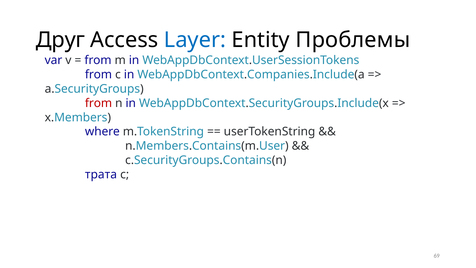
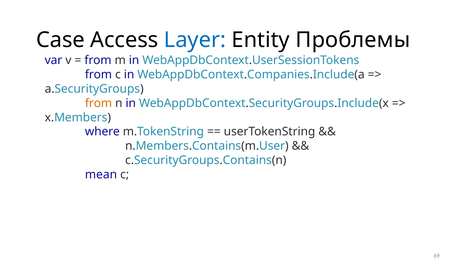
Друг: Друг -> Case (60, 40)
from colour: red -> orange (99, 103)
трата: трата -> mean (101, 174)
